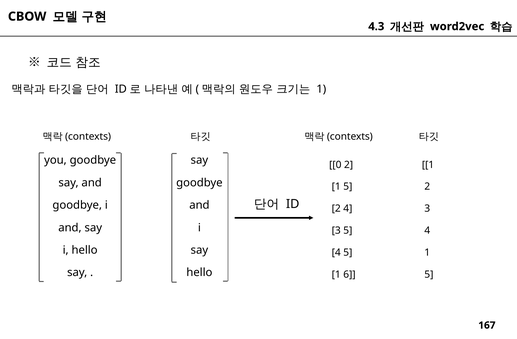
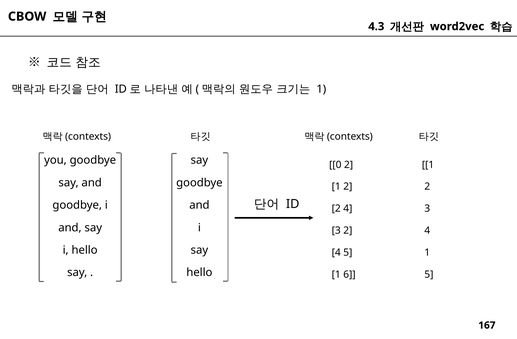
5: 5 -> 2 (348, 187)
3 5: 5 -> 2 (348, 231)
